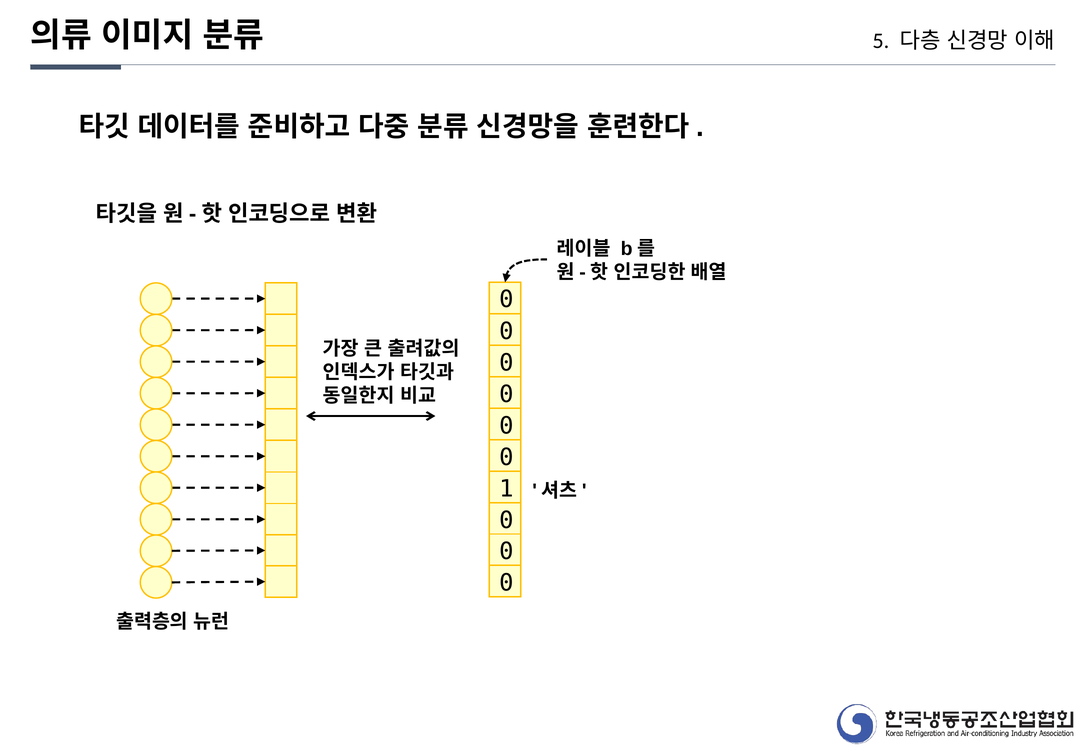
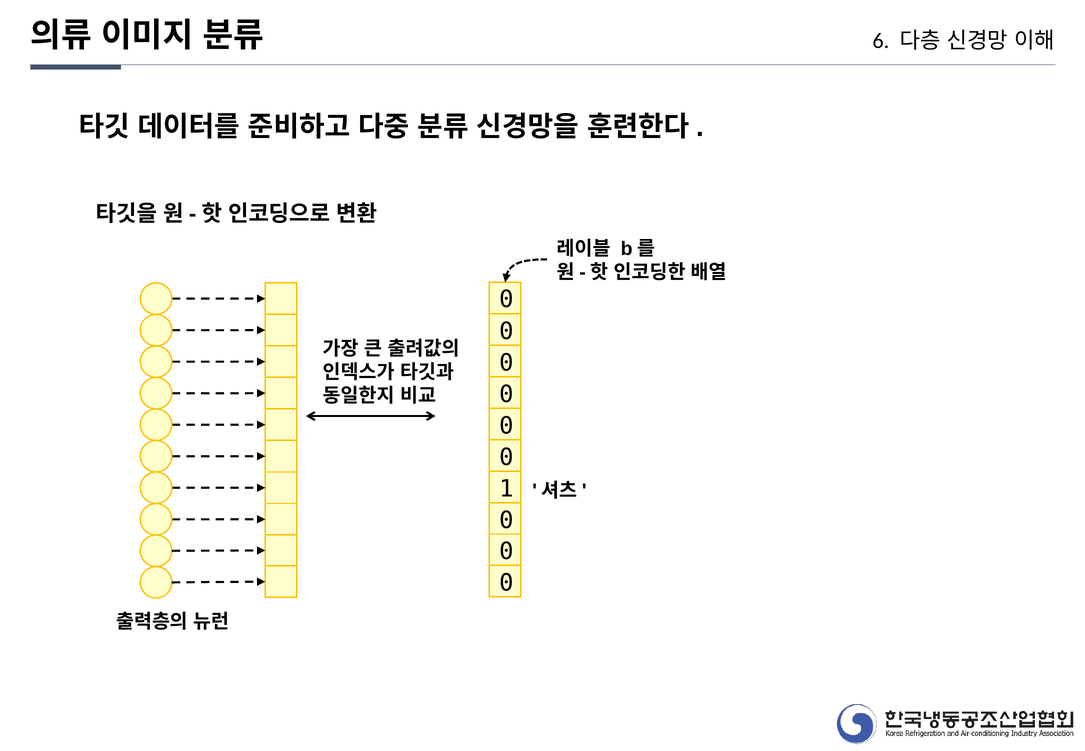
5: 5 -> 6 (881, 41)
